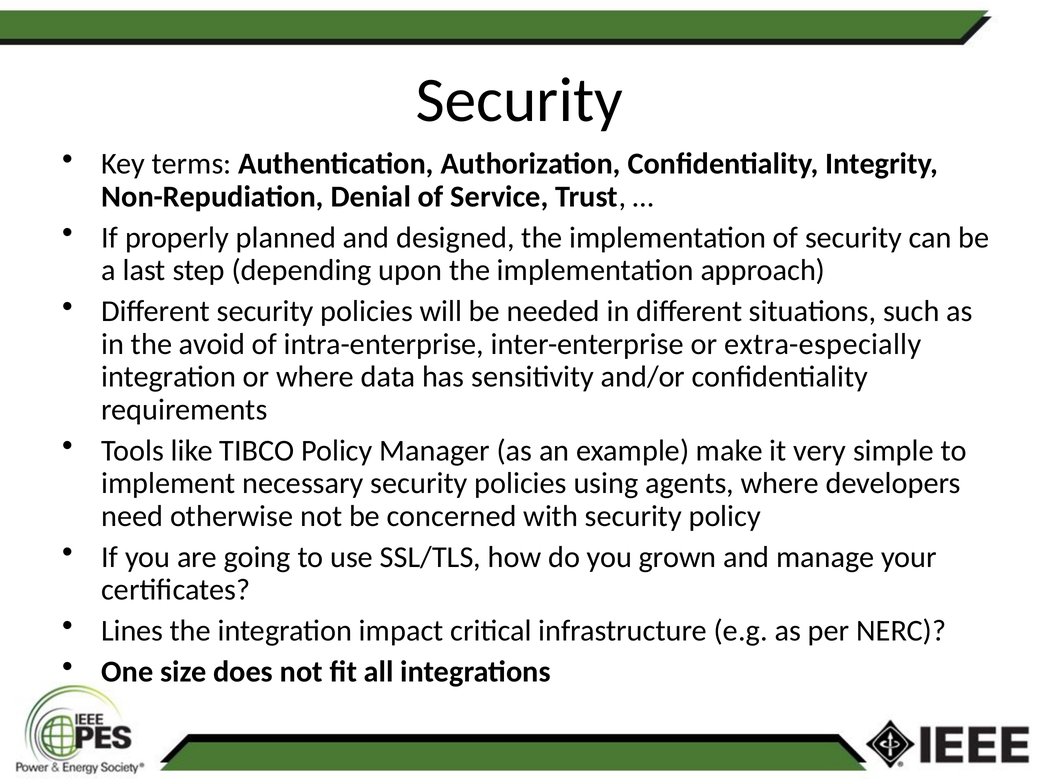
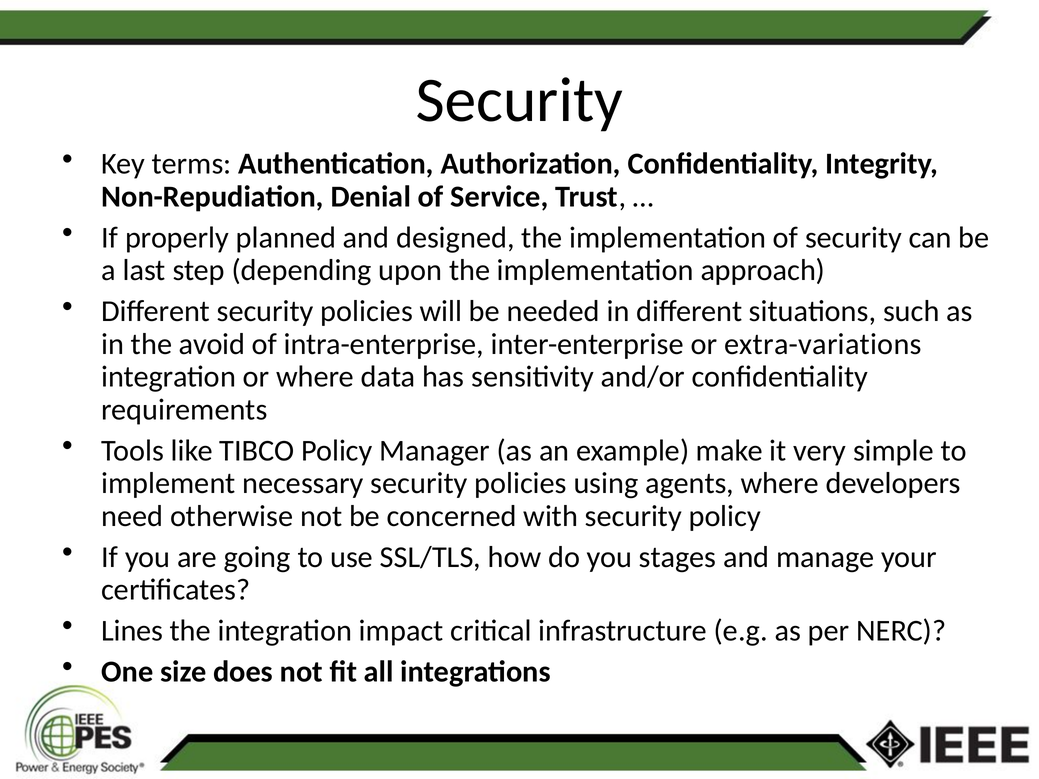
extra-especially: extra-especially -> extra-variations (823, 344)
grown: grown -> stages (678, 557)
